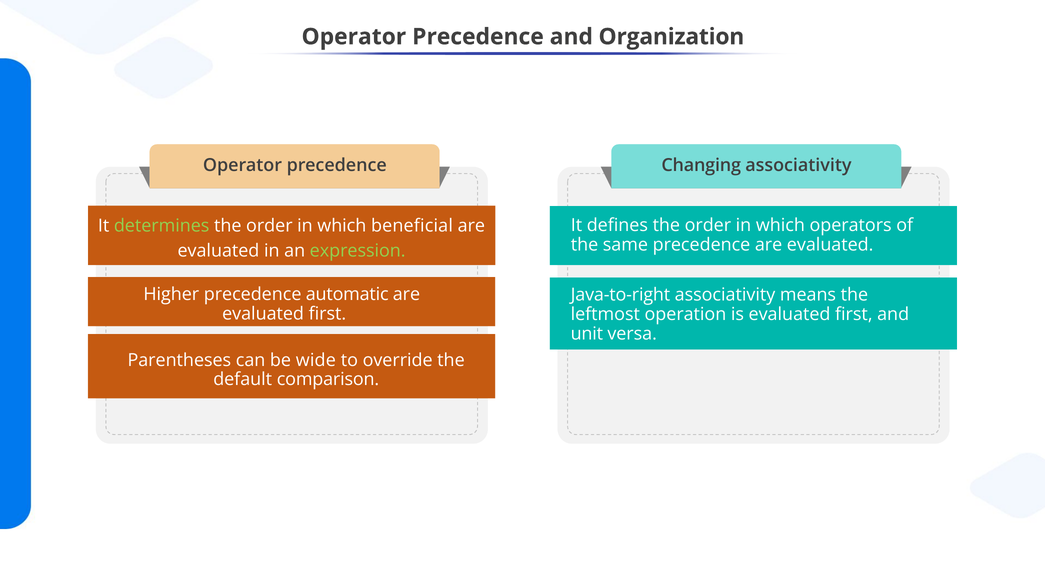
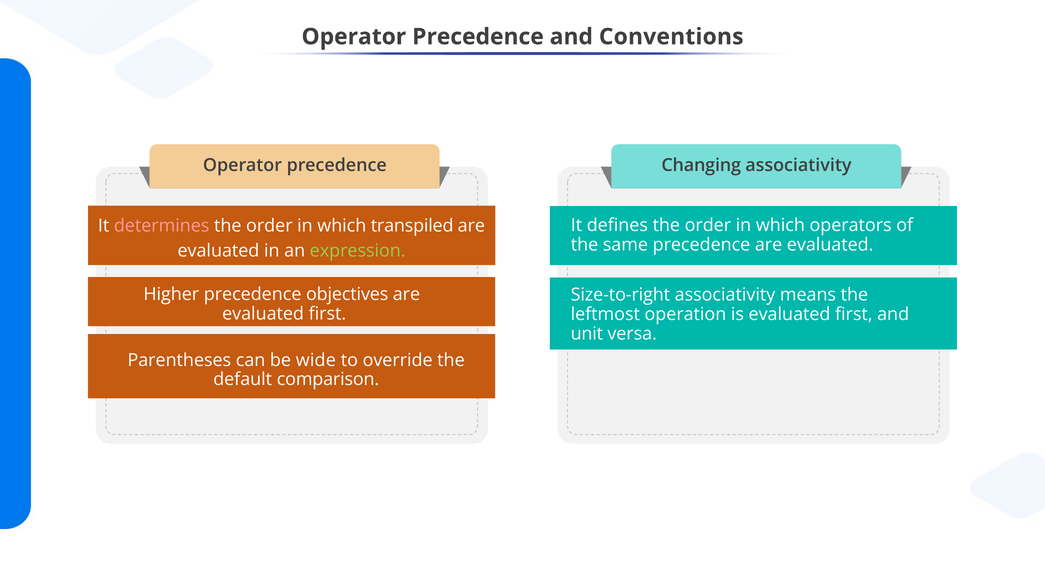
Organization: Organization -> Conventions (671, 37)
determines colour: light green -> pink (162, 226)
beneficial: beneficial -> transpiled (412, 226)
automatic: automatic -> objectives (347, 294)
Java-to-right: Java-to-right -> Size-to-right (620, 295)
